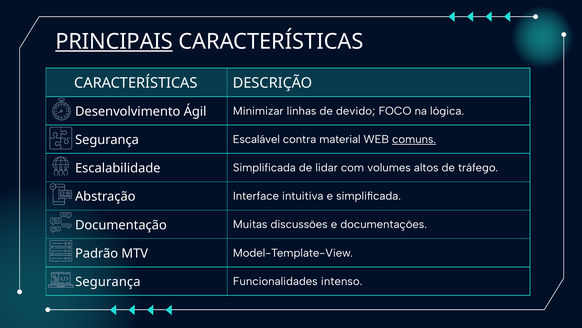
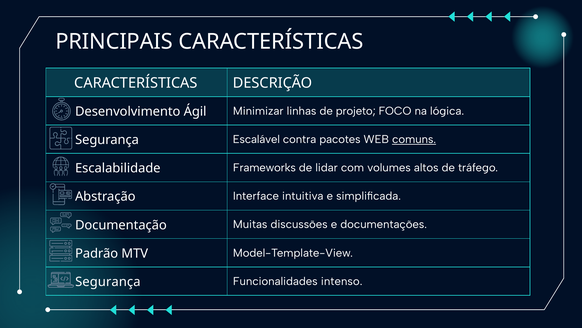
PRINCIPAIS underline: present -> none (114, 41)
devido: devido -> projeto (356, 111)
material: material -> pacotes (340, 139)
Escalabilidade Simplificada: Simplificada -> Frameworks (264, 168)
